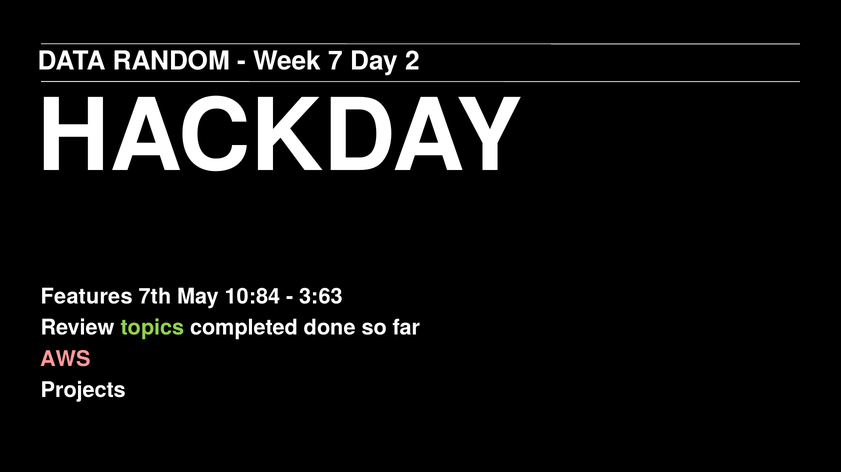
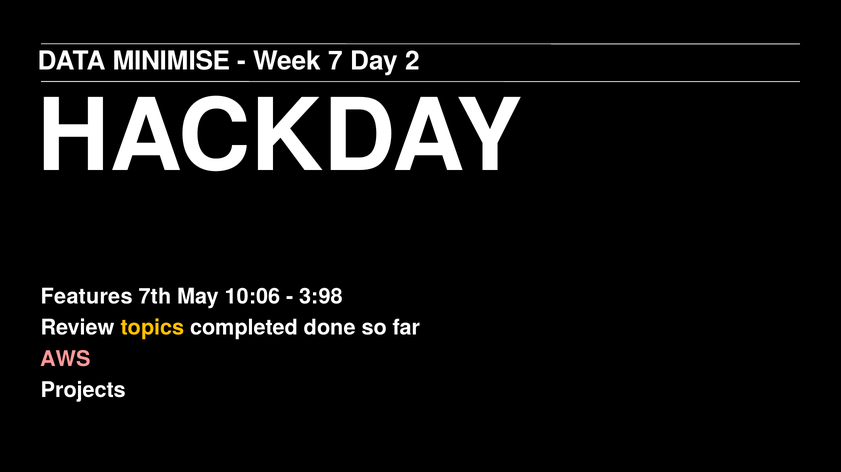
RANDOM: RANDOM -> MINIMISE (171, 61)
10:84: 10:84 -> 10:06 (253, 297)
3:63: 3:63 -> 3:98 (321, 297)
topics colour: light green -> yellow (152, 328)
